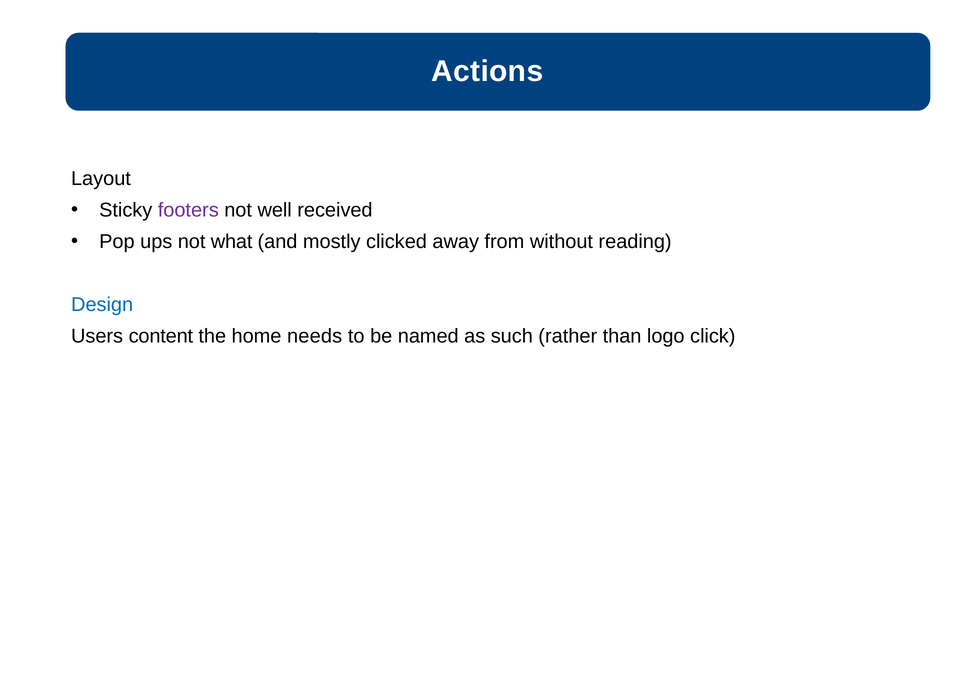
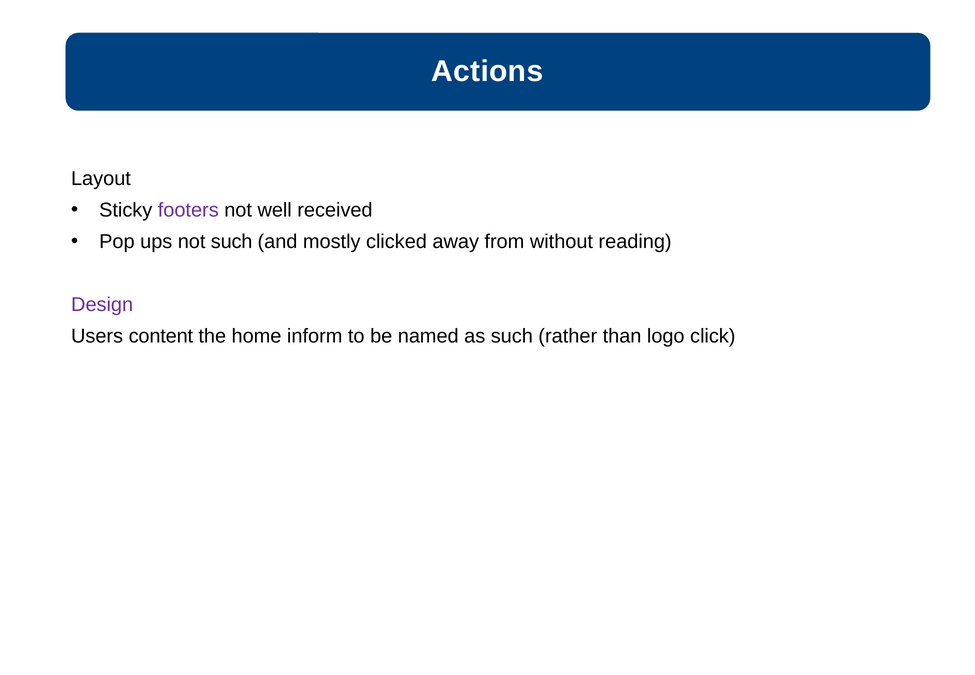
not what: what -> such (232, 242)
Design colour: blue -> purple (102, 305)
needs: needs -> inform (315, 336)
